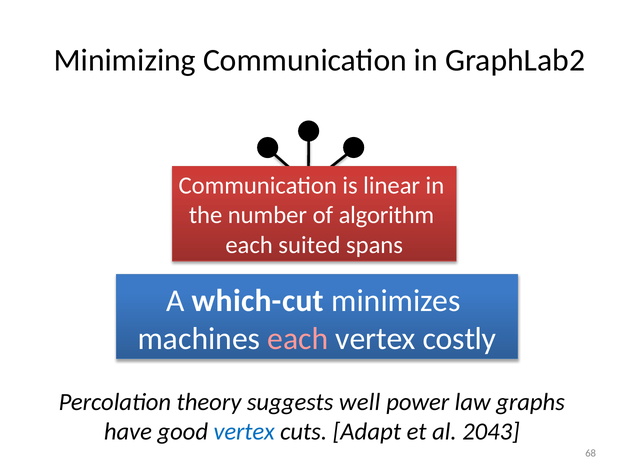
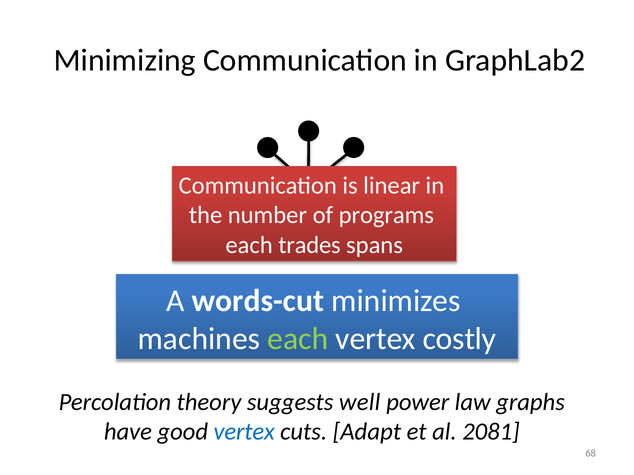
algorithm: algorithm -> programs (386, 216)
suited: suited -> trades (310, 245)
which-cut: which-cut -> words-cut (258, 301)
each colour: pink -> light green (298, 339)
2043: 2043 -> 2081 (491, 432)
